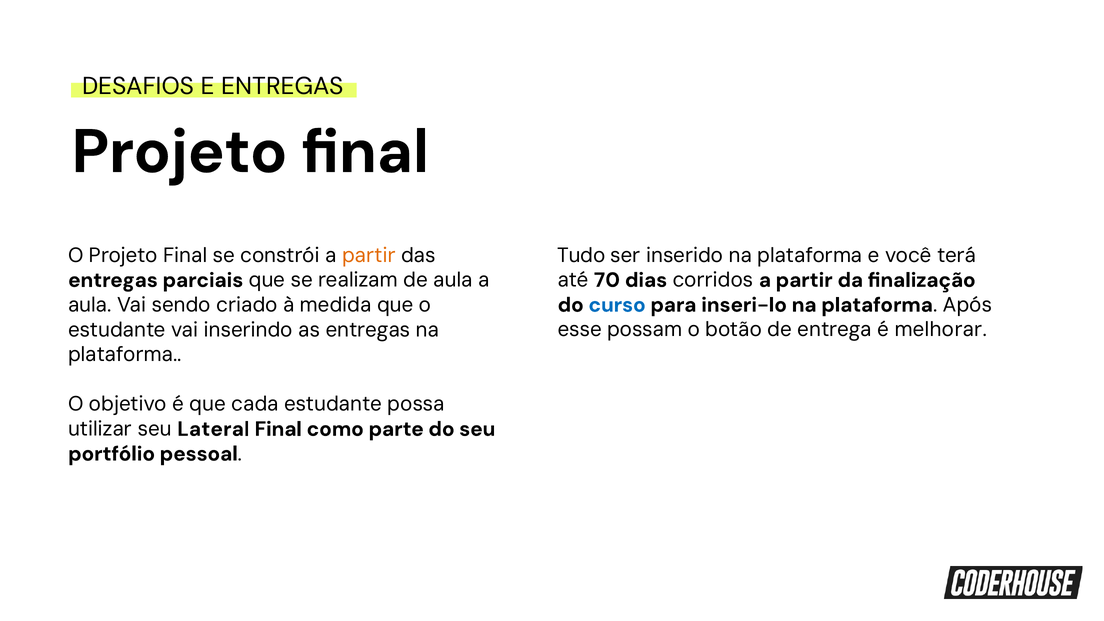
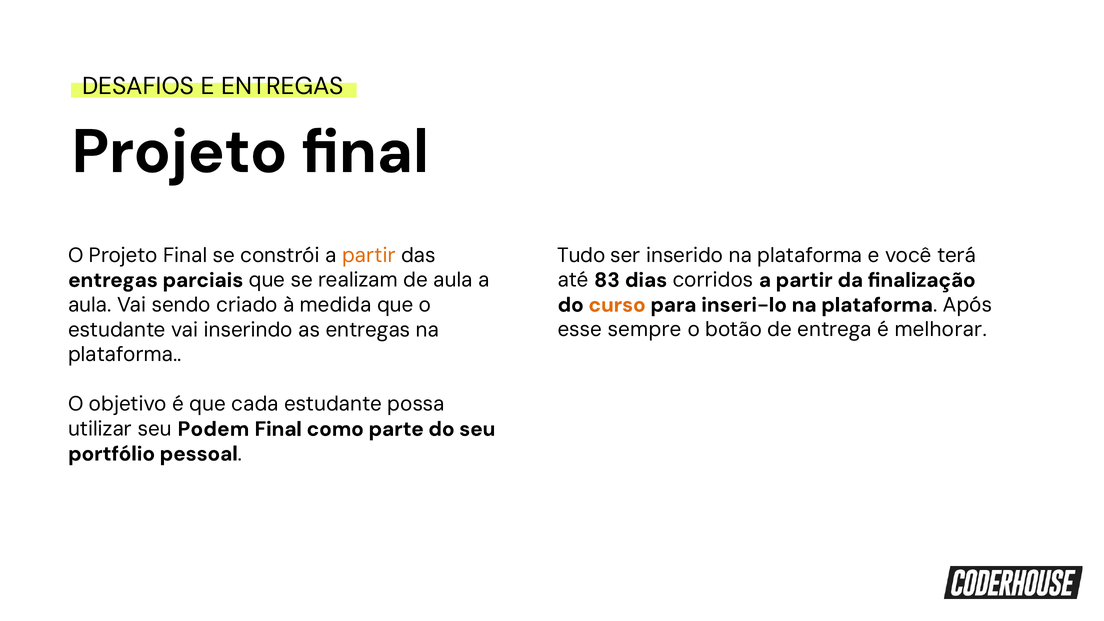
70: 70 -> 83 (607, 280)
curso colour: blue -> orange (617, 305)
possam: possam -> sempre (645, 330)
Lateral: Lateral -> Podem (213, 429)
